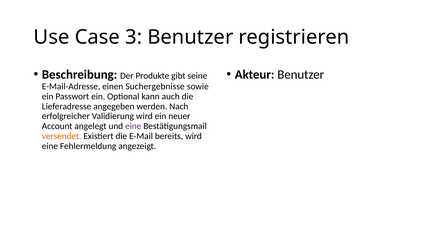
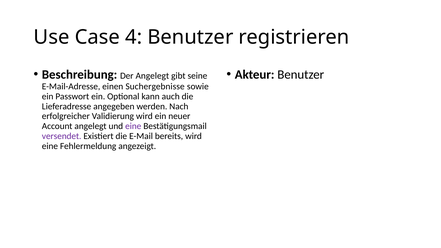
3: 3 -> 4 (134, 37)
Der Produkte: Produkte -> Angelegt (152, 76)
versendet colour: orange -> purple (62, 136)
